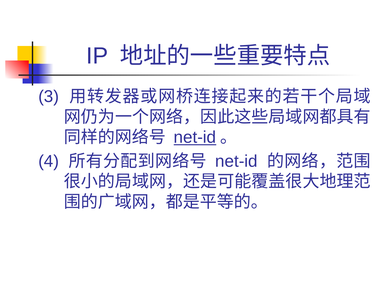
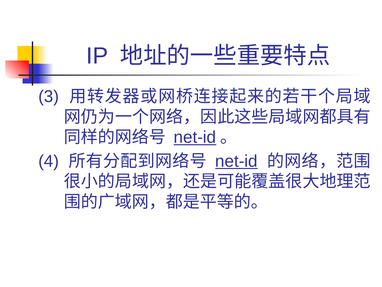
net-id underline: none -> present (236, 161)
